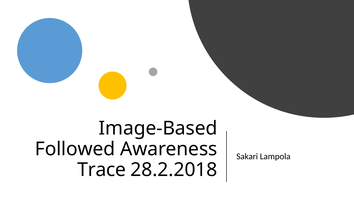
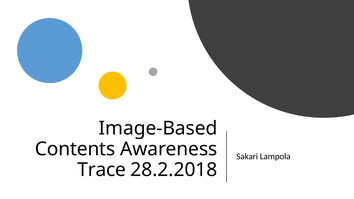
Followed: Followed -> Contents (75, 149)
